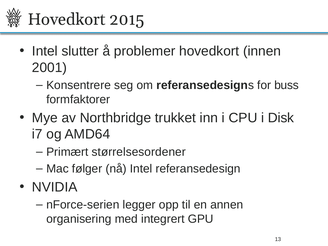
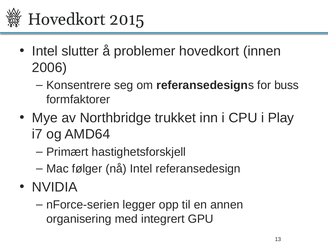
2001: 2001 -> 2006 (49, 68)
Disk: Disk -> Play (281, 118)
størrelsesordener: størrelsesordener -> hastighetsforskjell (139, 152)
